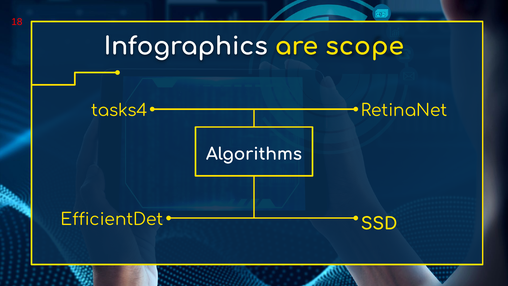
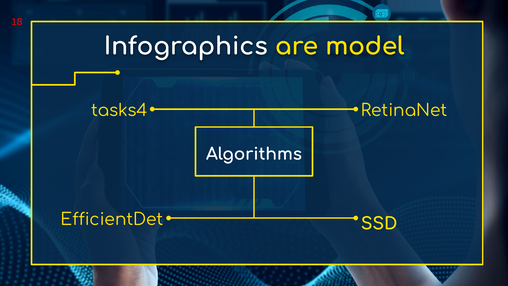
scope: scope -> model (365, 46)
